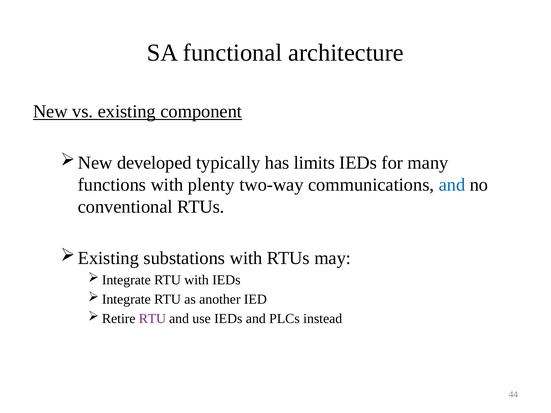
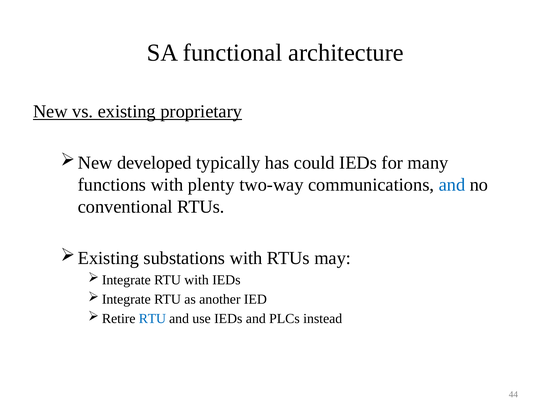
component: component -> proprietary (201, 111)
limits: limits -> could (314, 163)
RTU colour: purple -> blue (152, 319)
